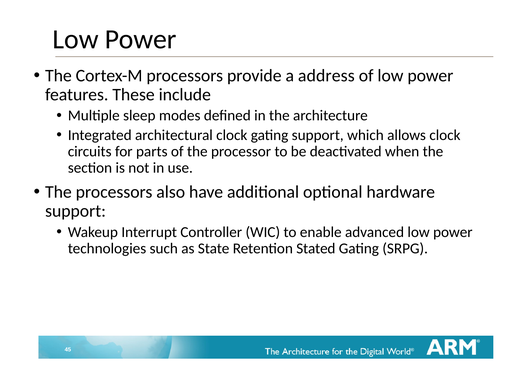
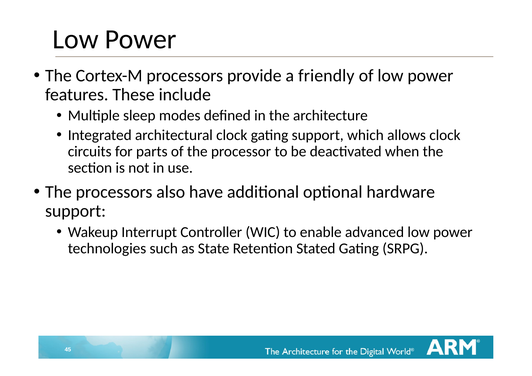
address: address -> friendly (326, 76)
